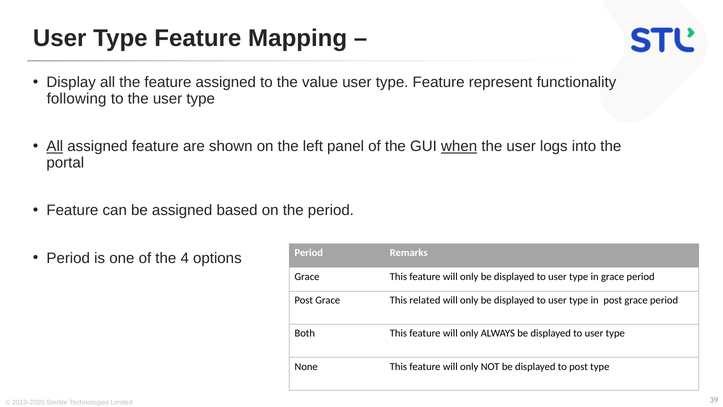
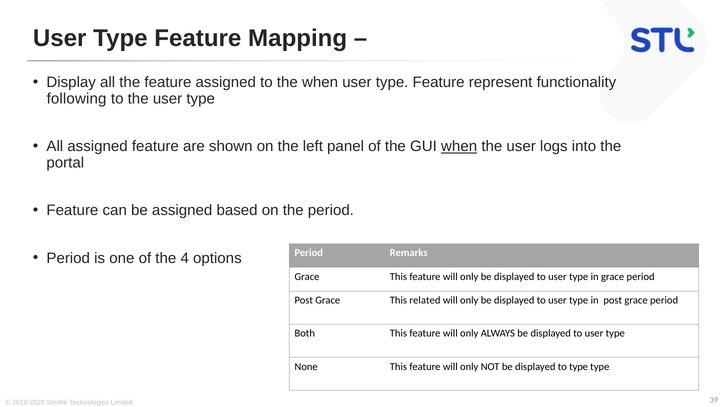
the value: value -> when (320, 82)
All underline: present -> none (55, 146)
to post: post -> type (579, 366)
